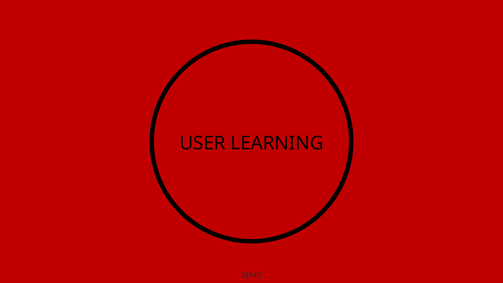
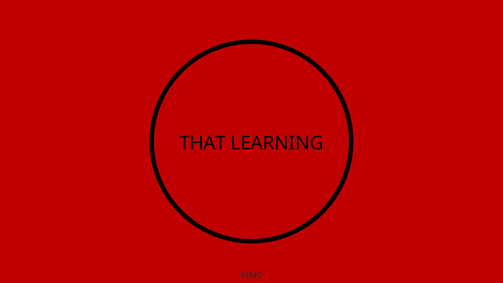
USER: USER -> THAT (203, 143)
